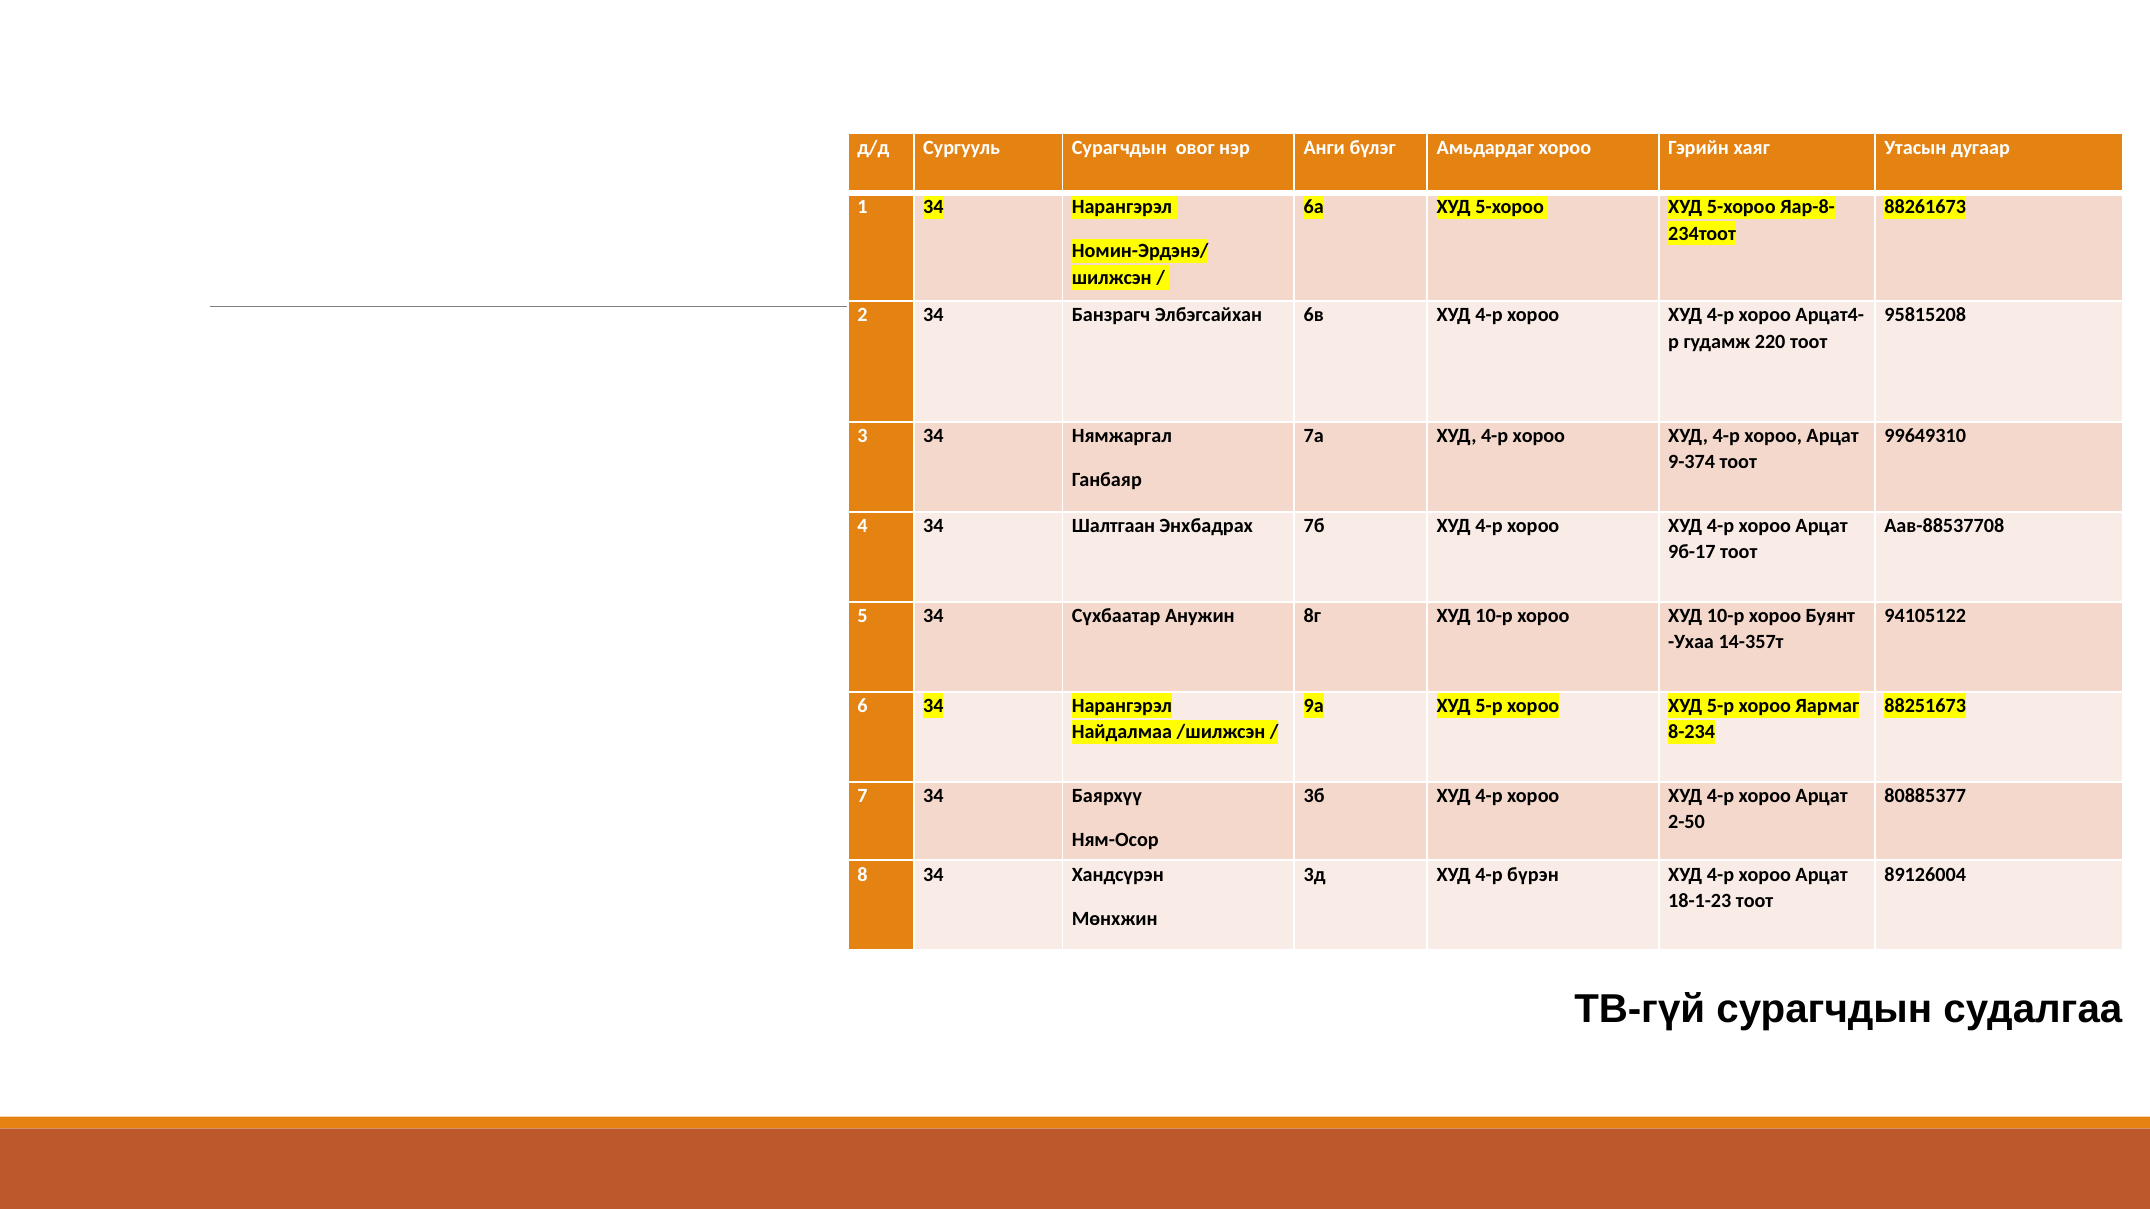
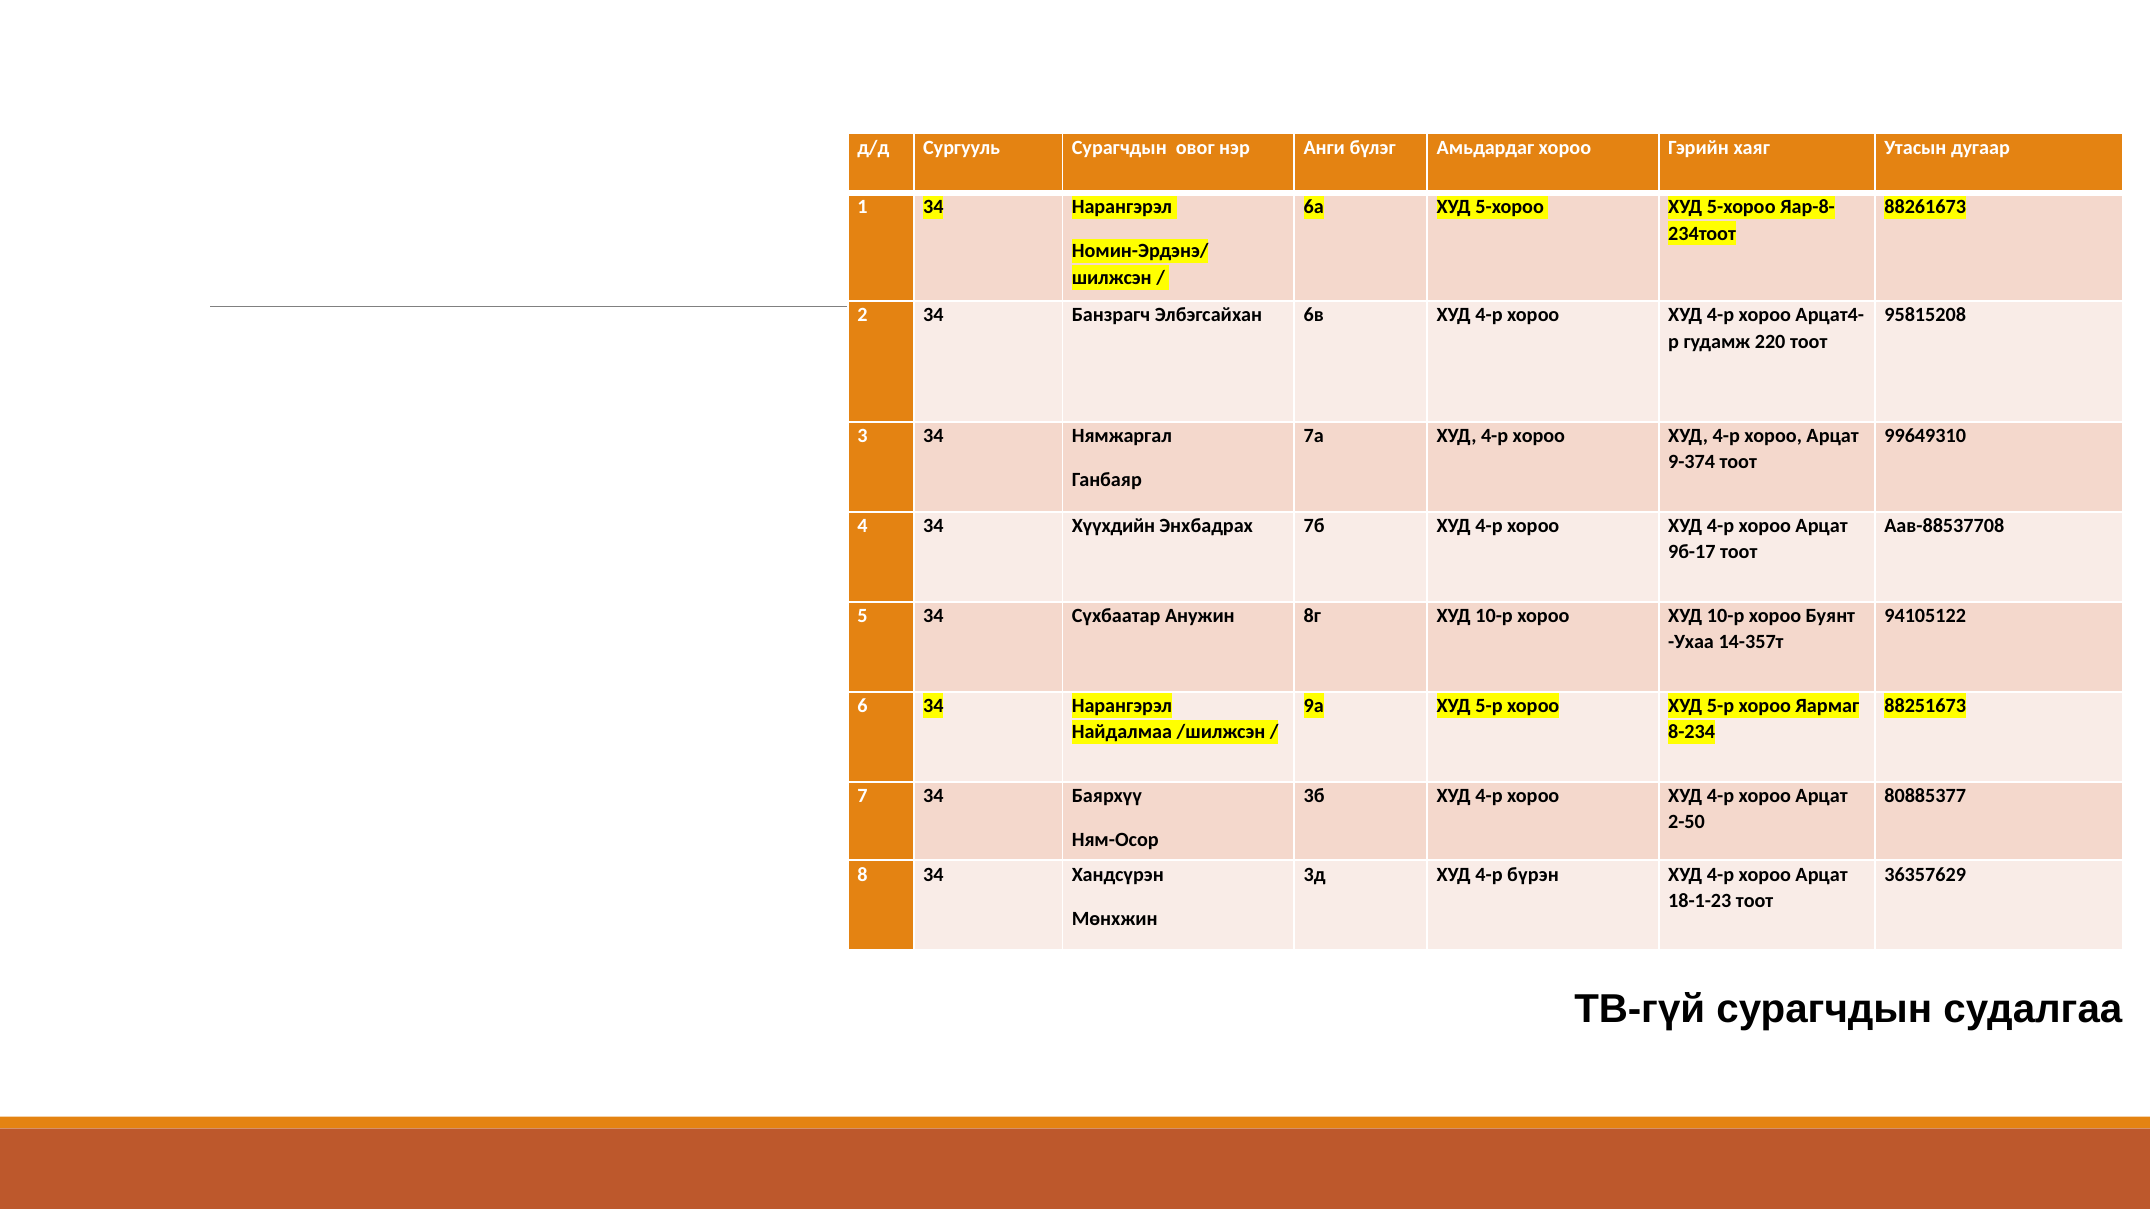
Шалтгаан: Шалтгаан -> Хүүхдийн (1113, 526)
89126004: 89126004 -> 36357629 (1925, 875)
